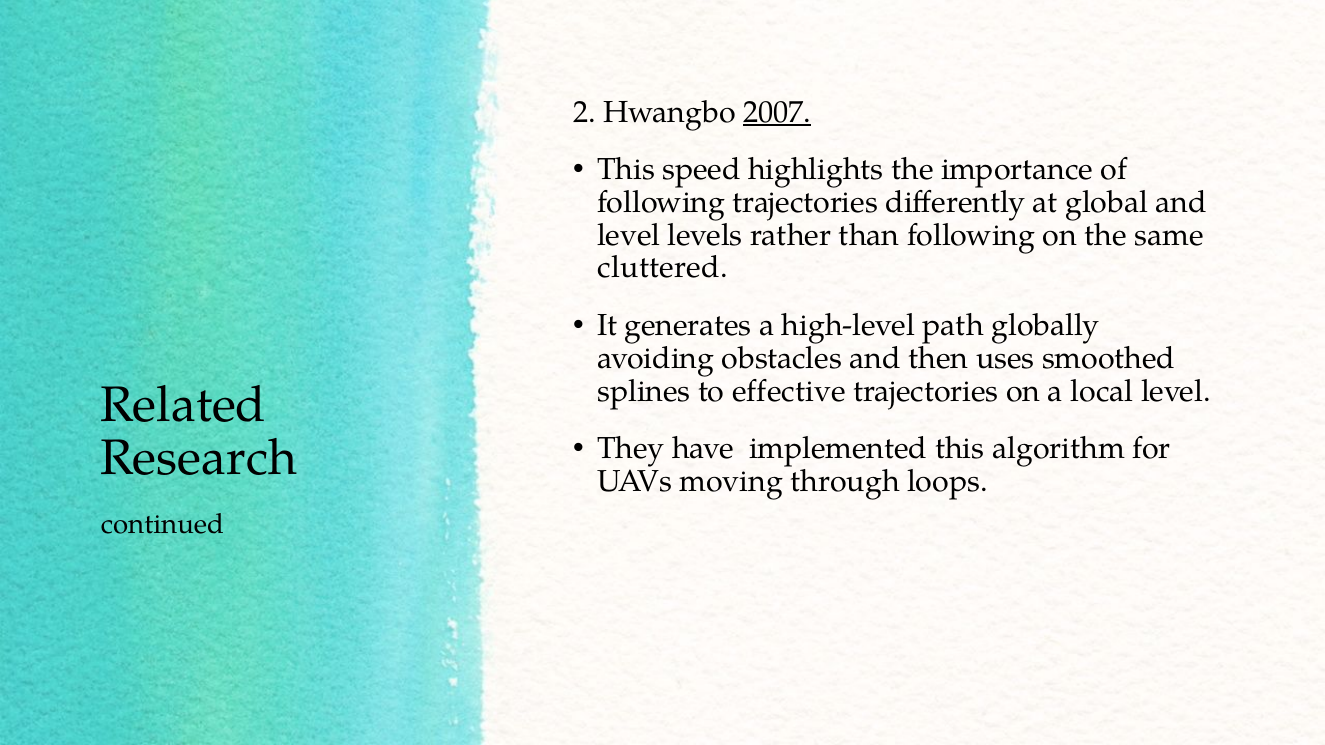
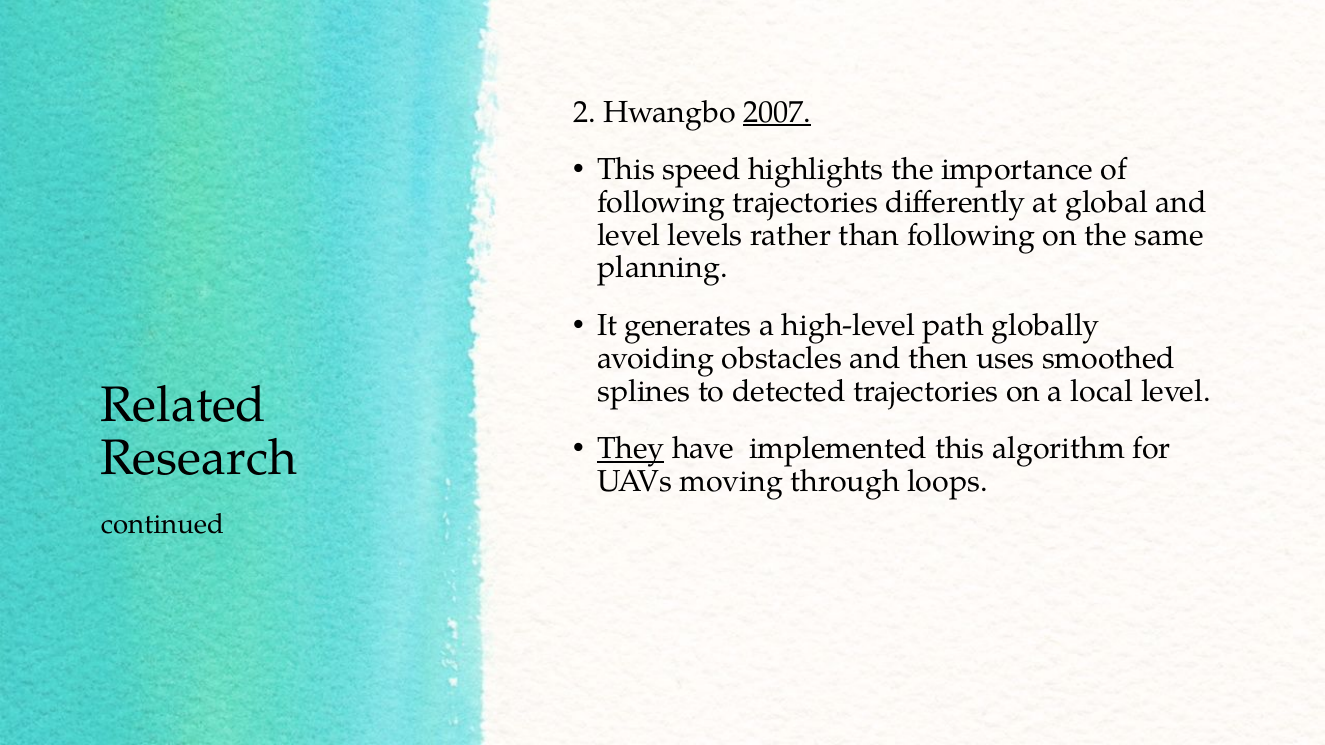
cluttered: cluttered -> planning (663, 268)
effective: effective -> detected (789, 391)
They underline: none -> present (631, 449)
